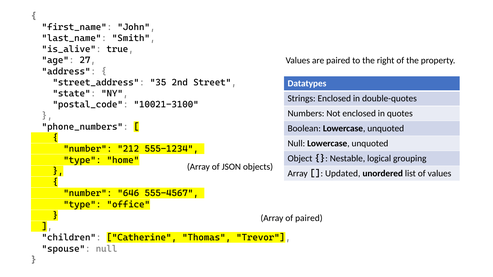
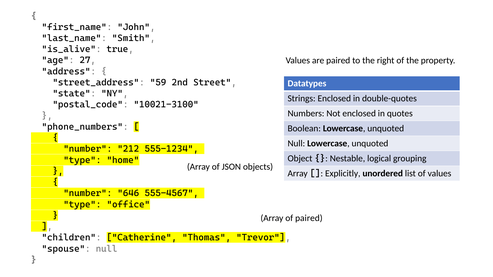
35: 35 -> 59 (158, 83)
Updated: Updated -> Explicitly (343, 174)
